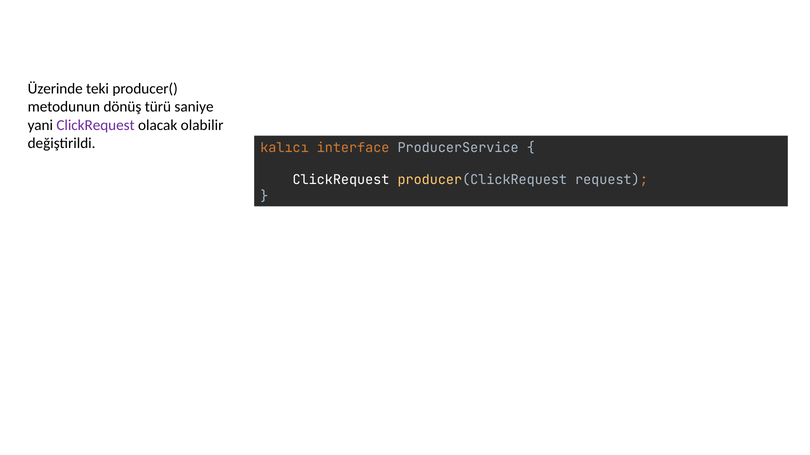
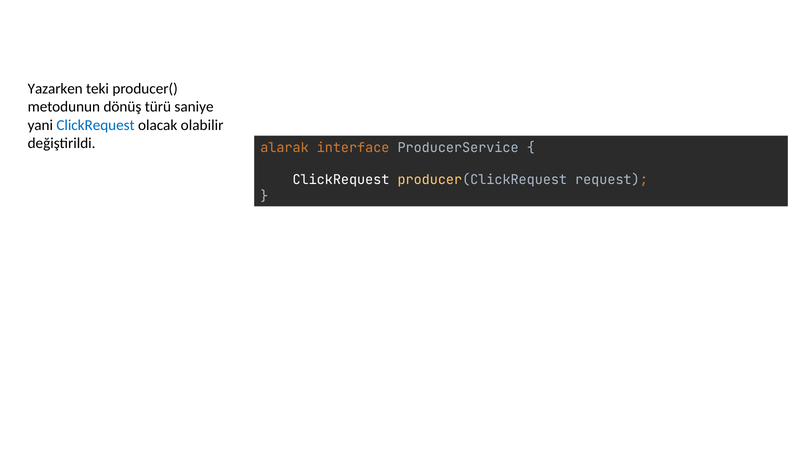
Üzerinde: Üzerinde -> Yazarken (55, 89)
ClickRequest colour: purple -> blue (96, 125)
kalıcı: kalıcı -> alarak (285, 148)
